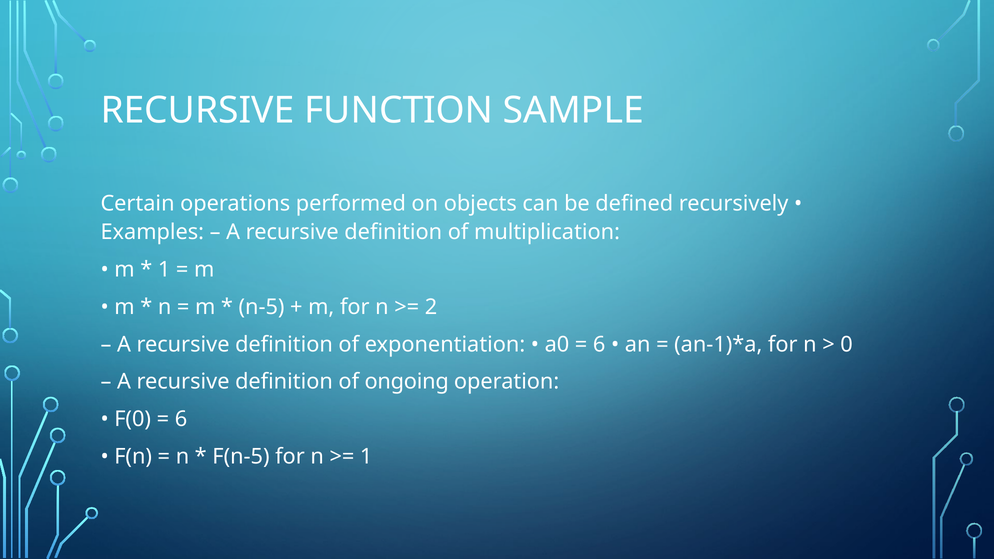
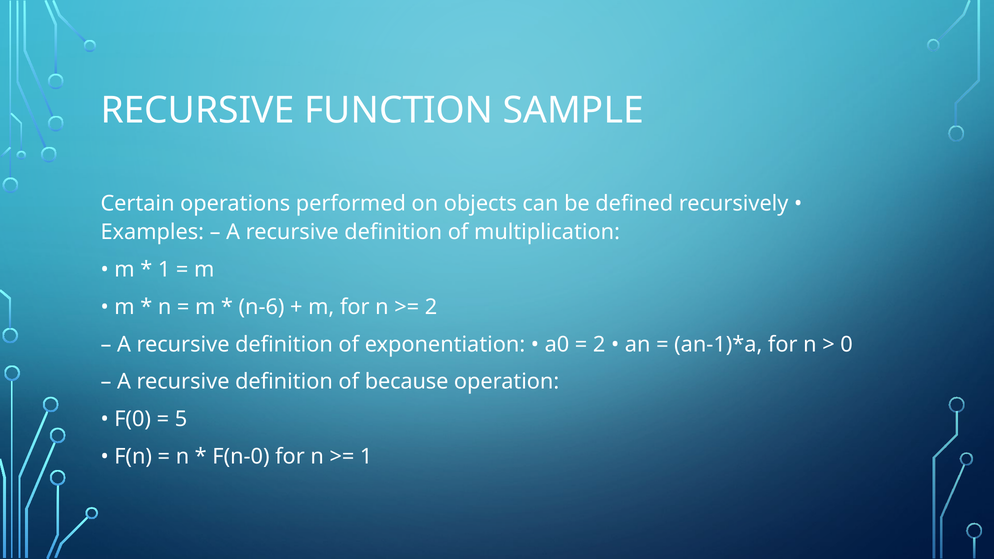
n-5: n-5 -> n-6 (262, 307)
6: 6 -> 2 (599, 344)
ongoing: ongoing -> because (407, 382)
6: 6 -> 5 (181, 419)
F(n-5: F(n-5 -> F(n-0 (241, 457)
